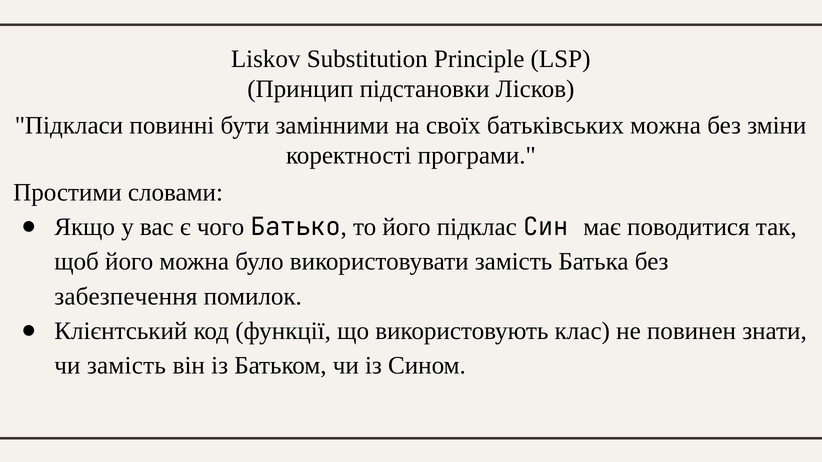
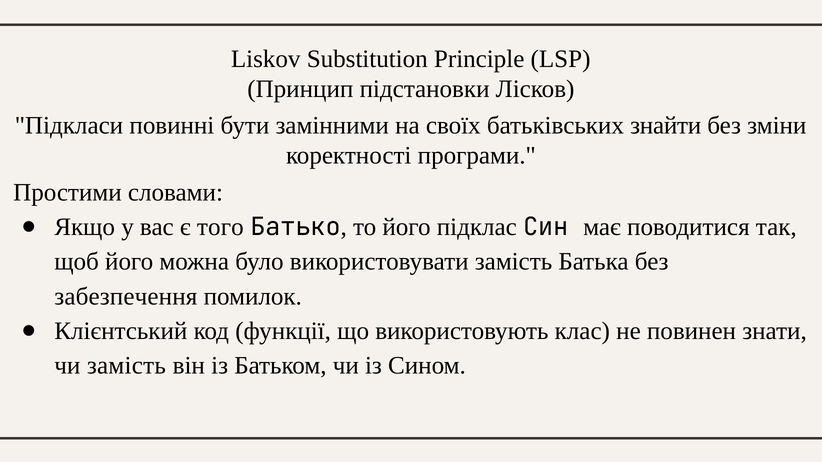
батьківських можна: можна -> знайти (666, 126)
чого: чого -> того (220, 227)
